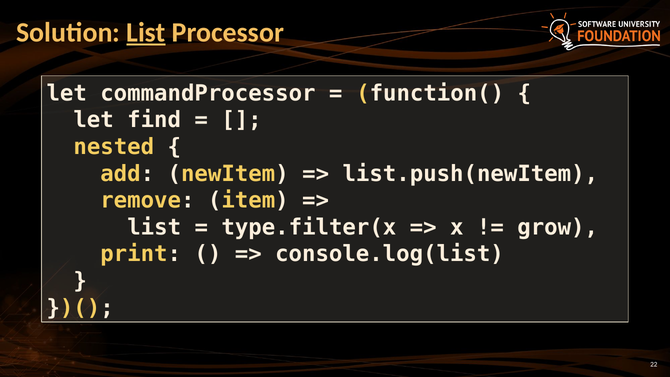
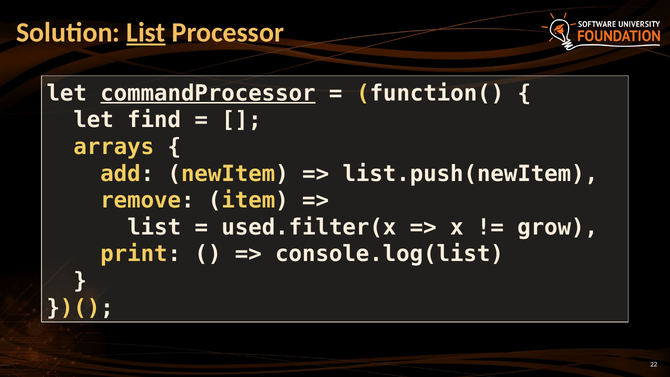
commandProcessor underline: none -> present (208, 93)
nested: nested -> arrays (114, 147)
type.filter(x: type.filter(x -> used.filter(x (309, 227)
